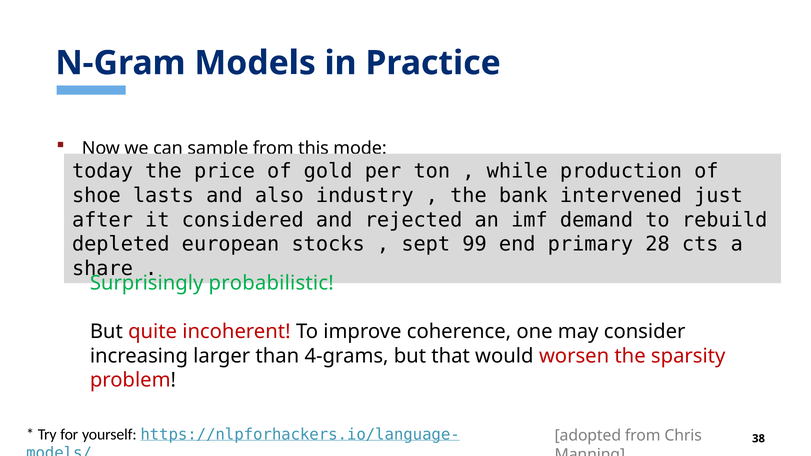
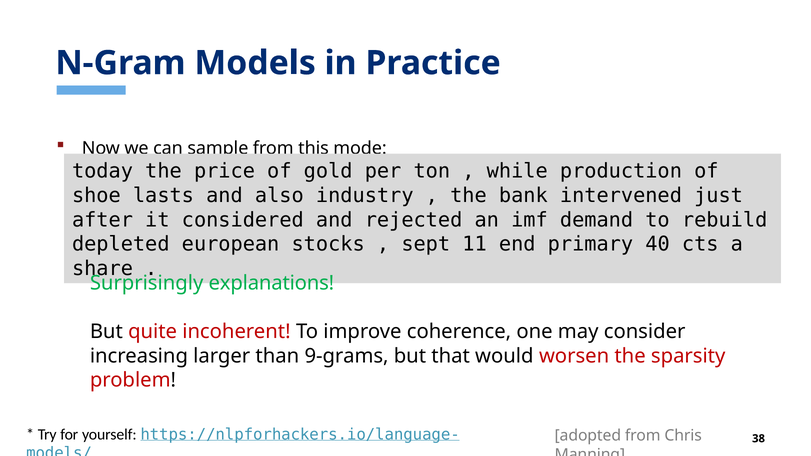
99: 99 -> 11 (475, 244)
28: 28 -> 40 (658, 244)
probabilistic: probabilistic -> explanations (271, 283)
4-grams: 4-grams -> 9-grams (346, 356)
